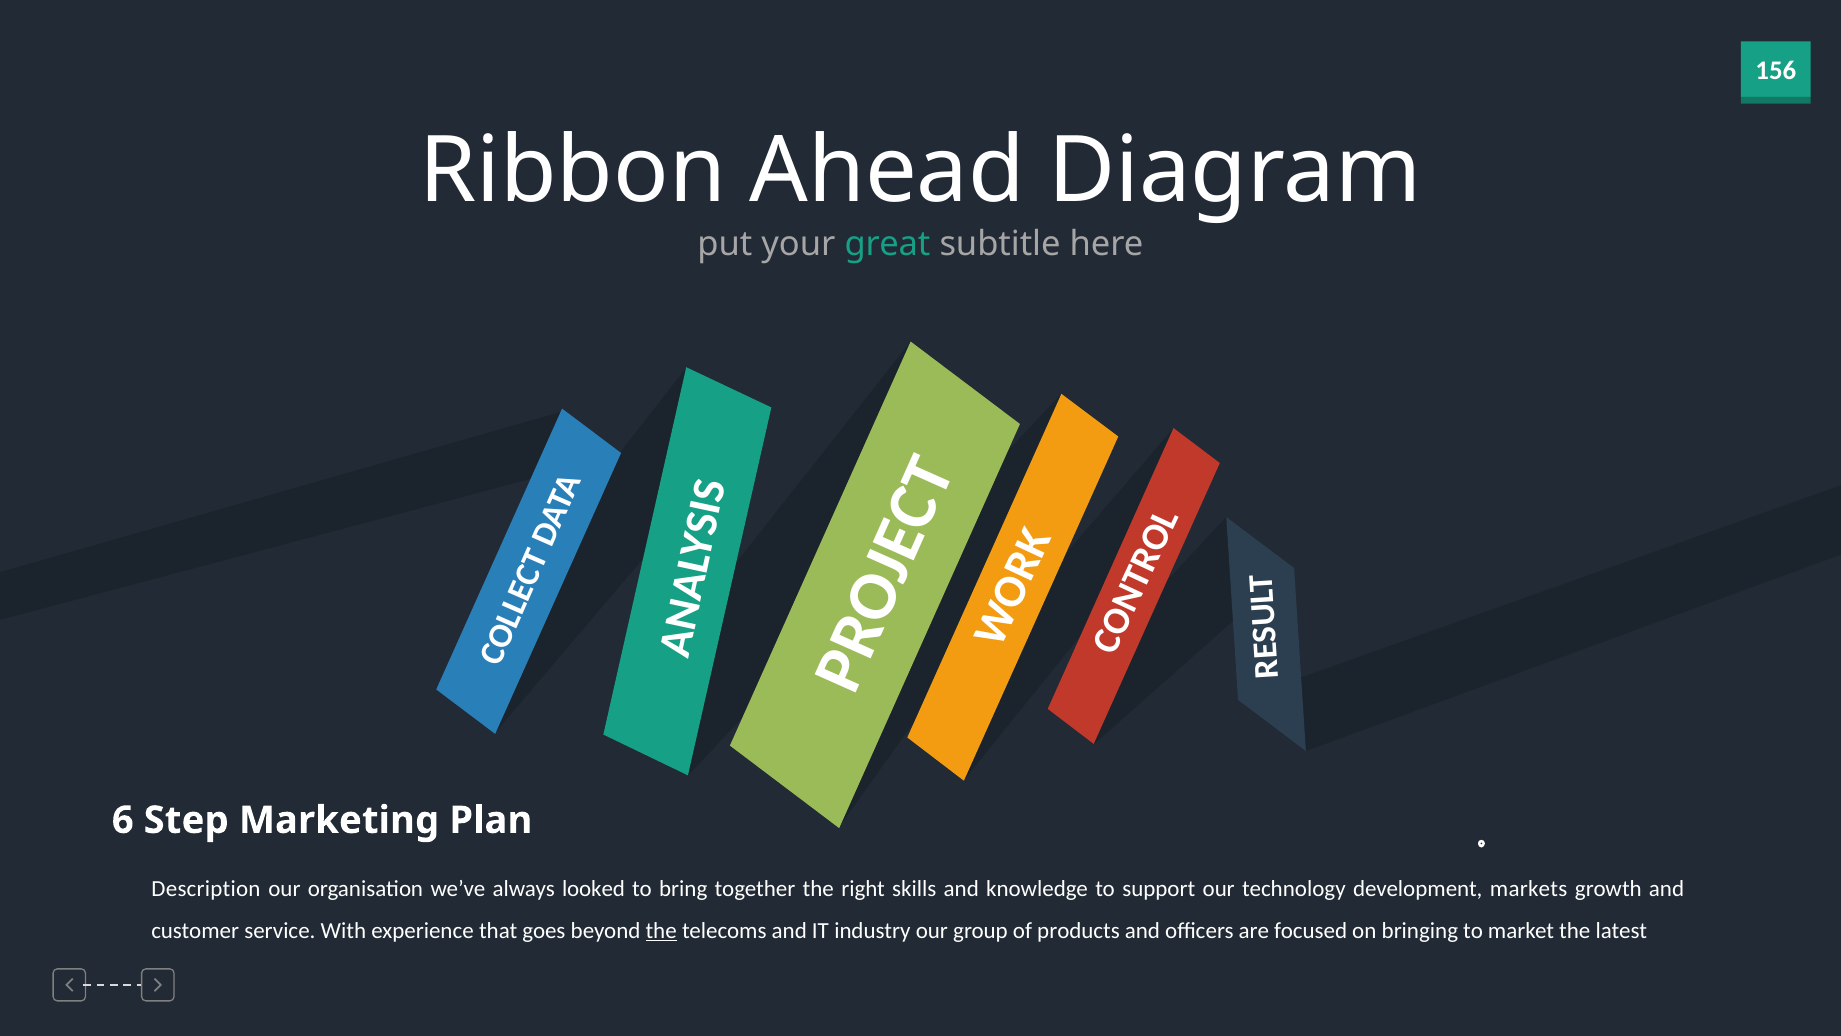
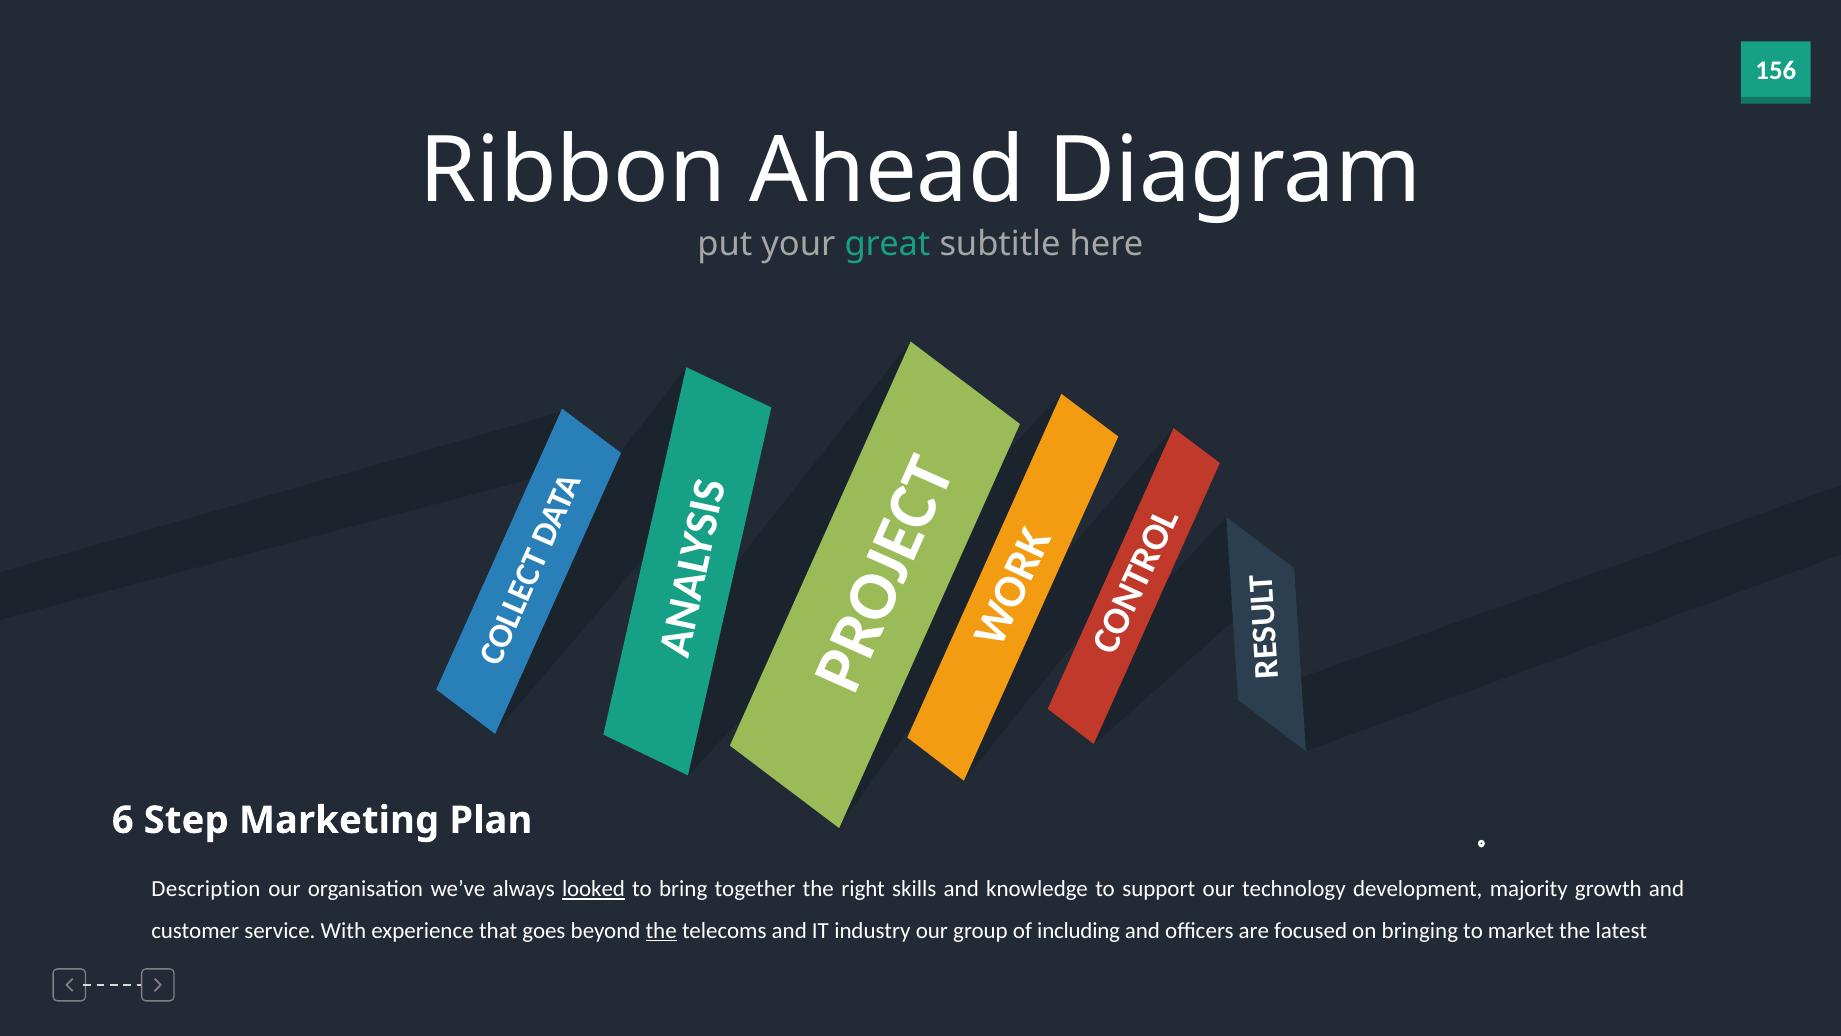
looked underline: none -> present (593, 889)
markets: markets -> majority (1529, 889)
products: products -> including (1079, 930)
